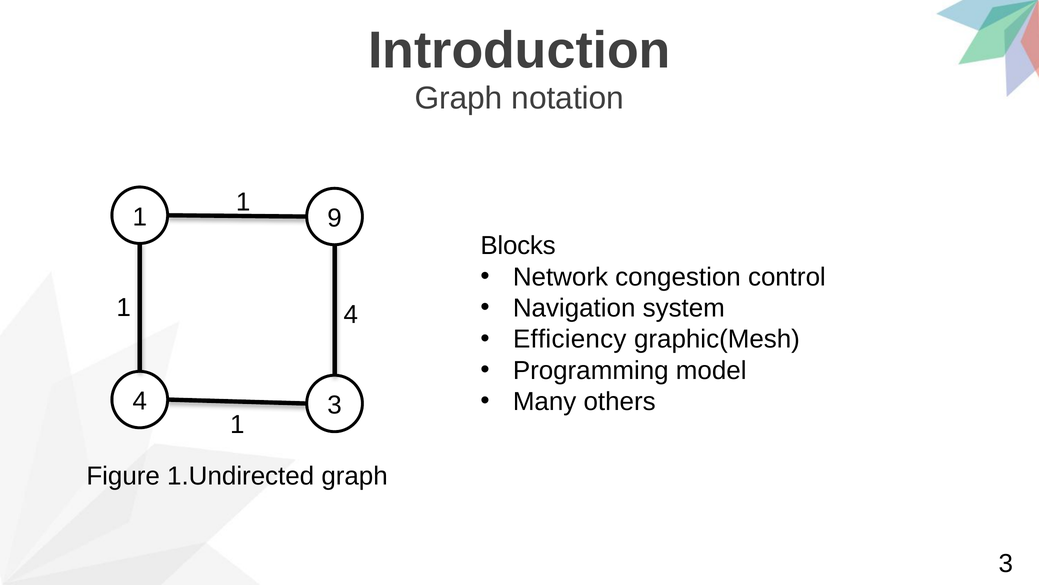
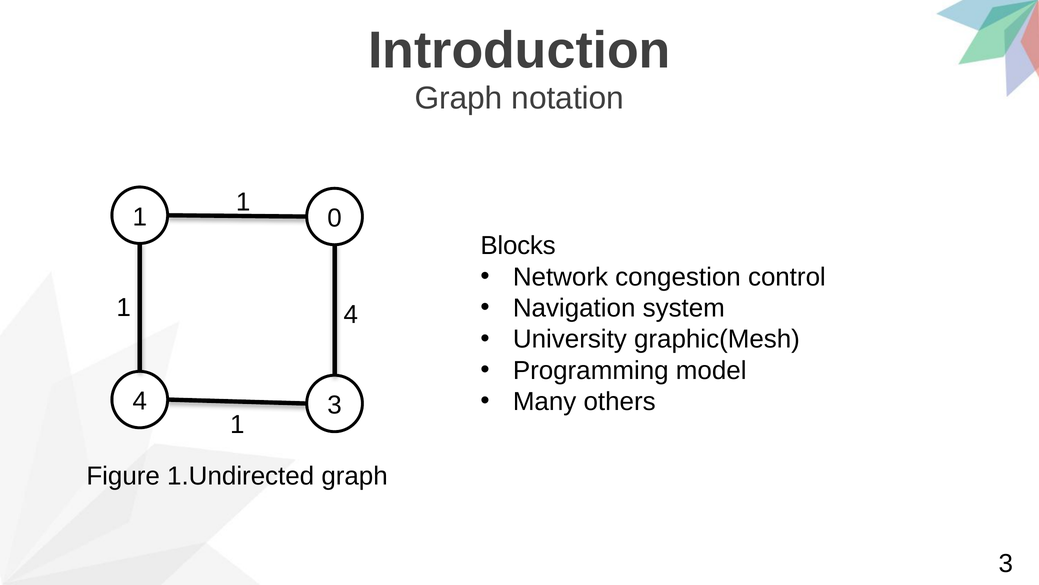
9: 9 -> 0 (335, 218)
Efficiency: Efficiency -> University (570, 339)
